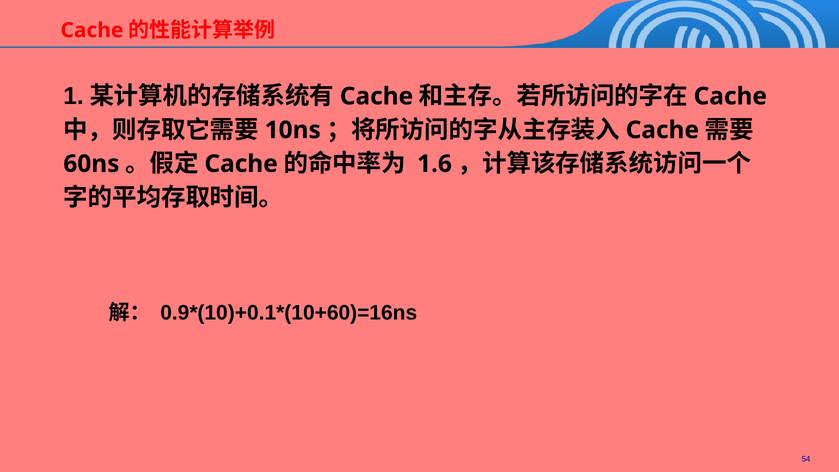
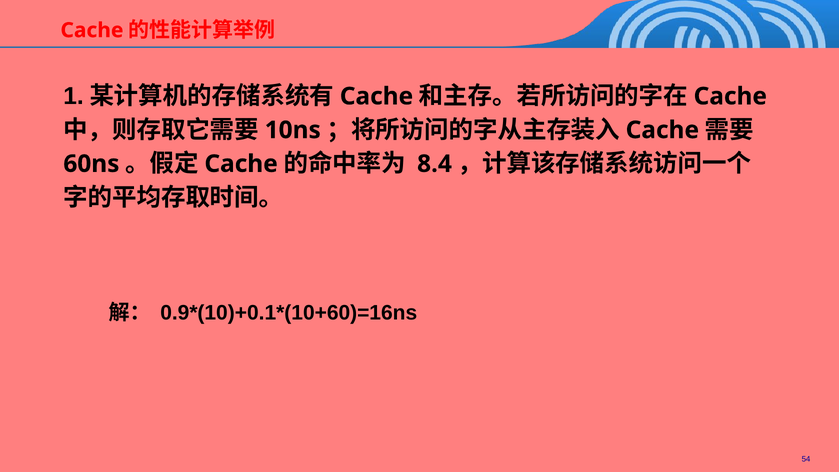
1.6: 1.6 -> 8.4 (434, 164)
